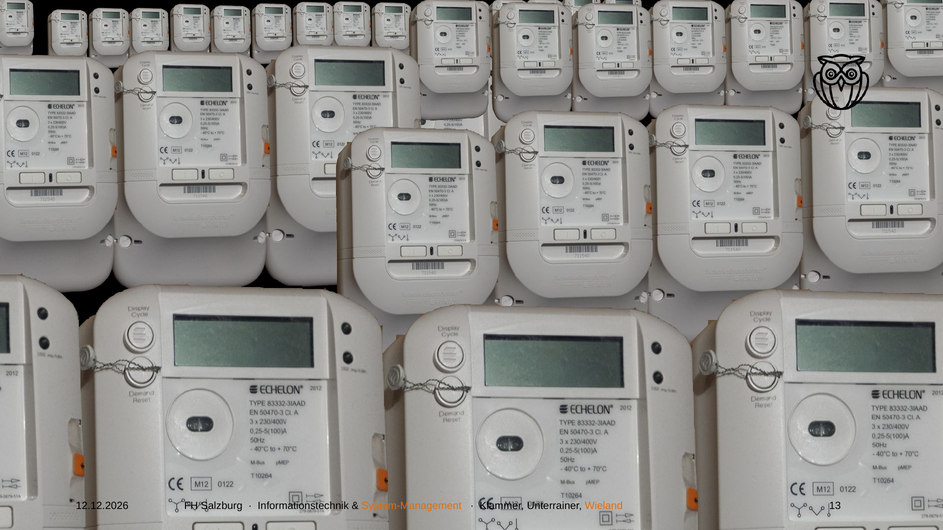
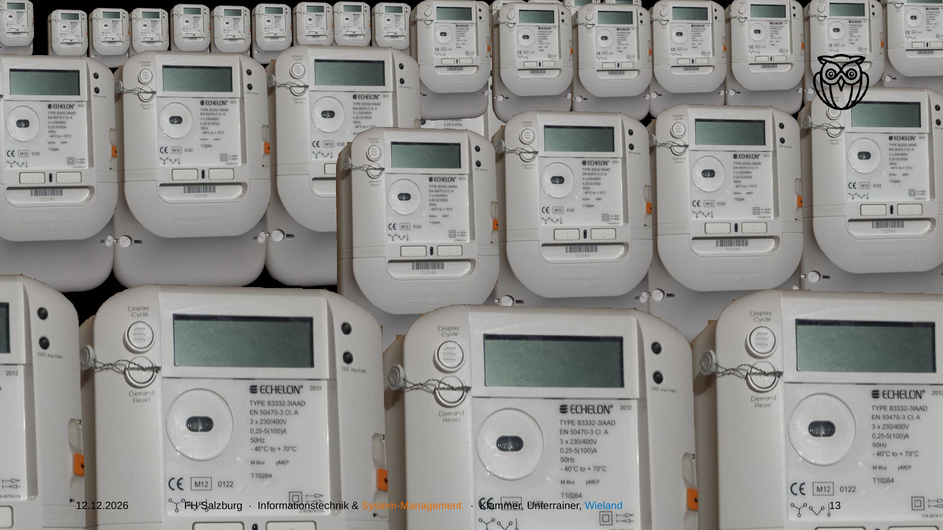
Wieland colour: orange -> blue (604, 506)
